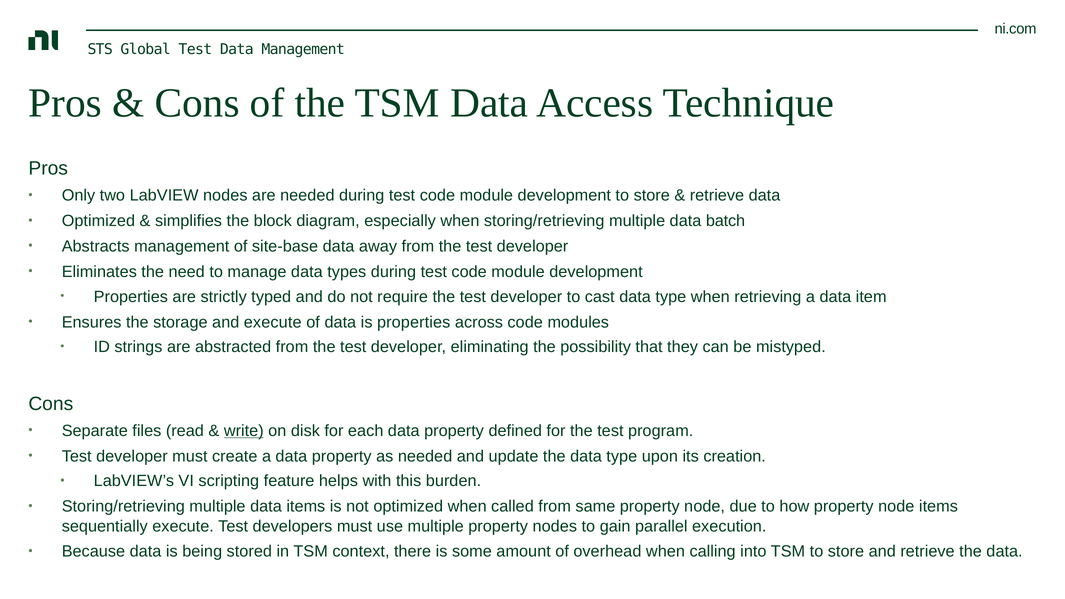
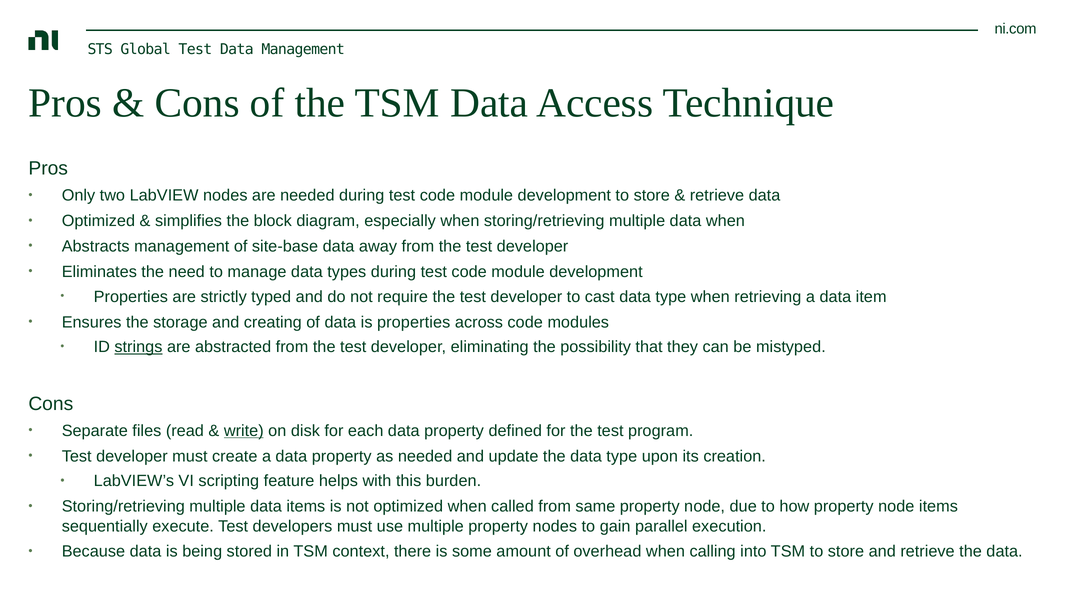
data batch: batch -> when (725, 221)
and execute: execute -> creating (273, 322)
strings underline: none -> present (138, 347)
